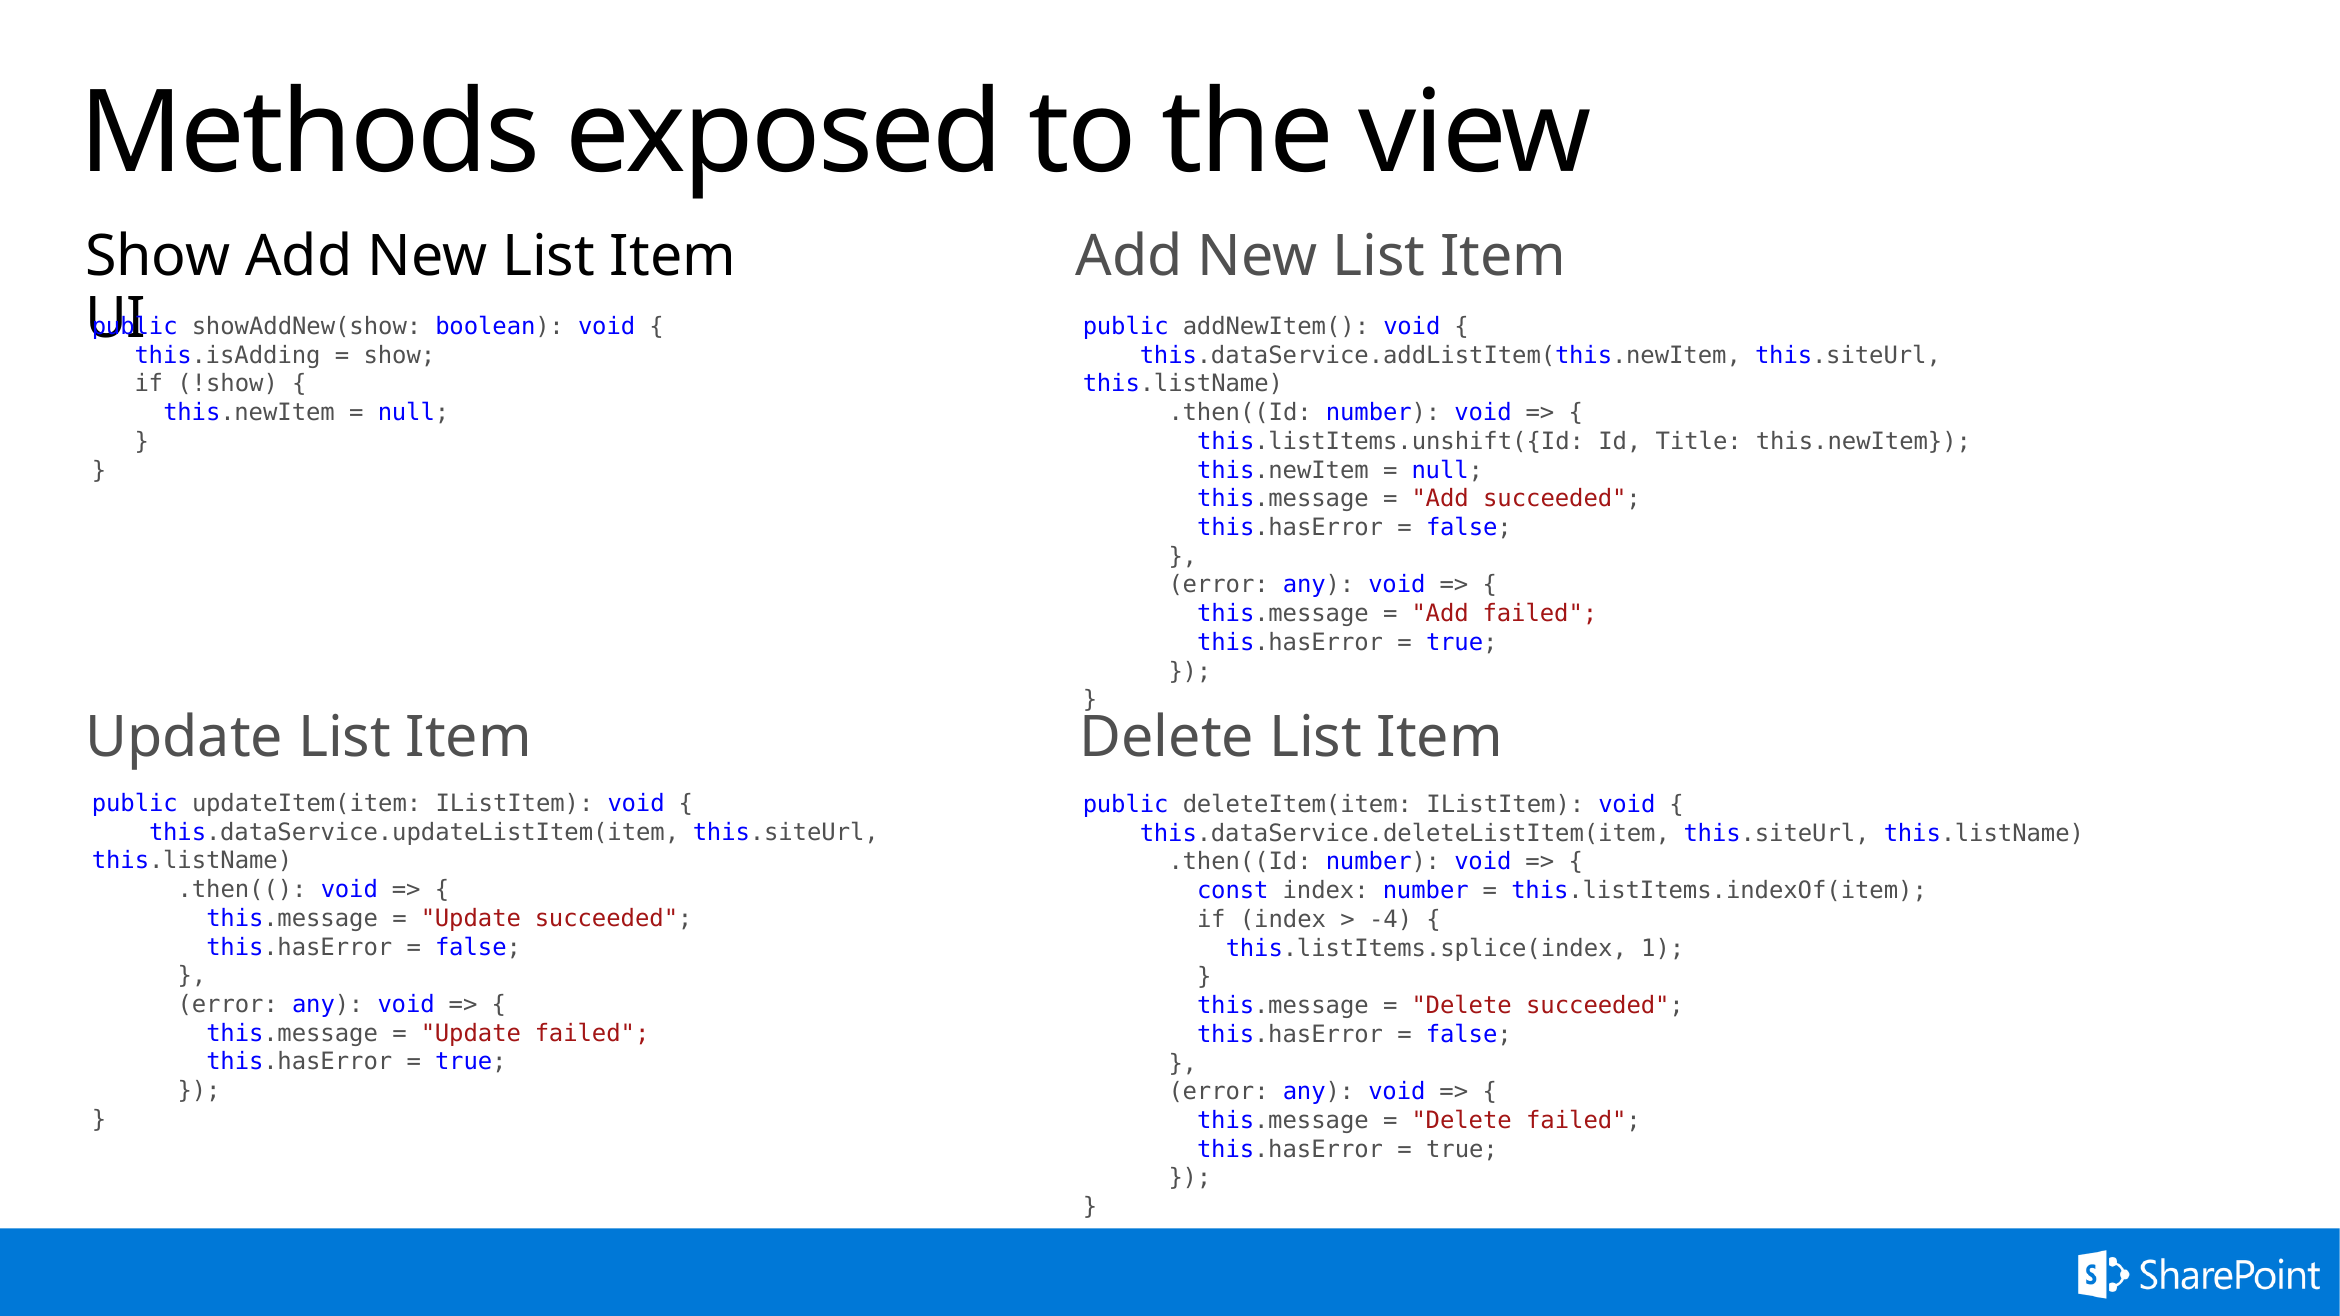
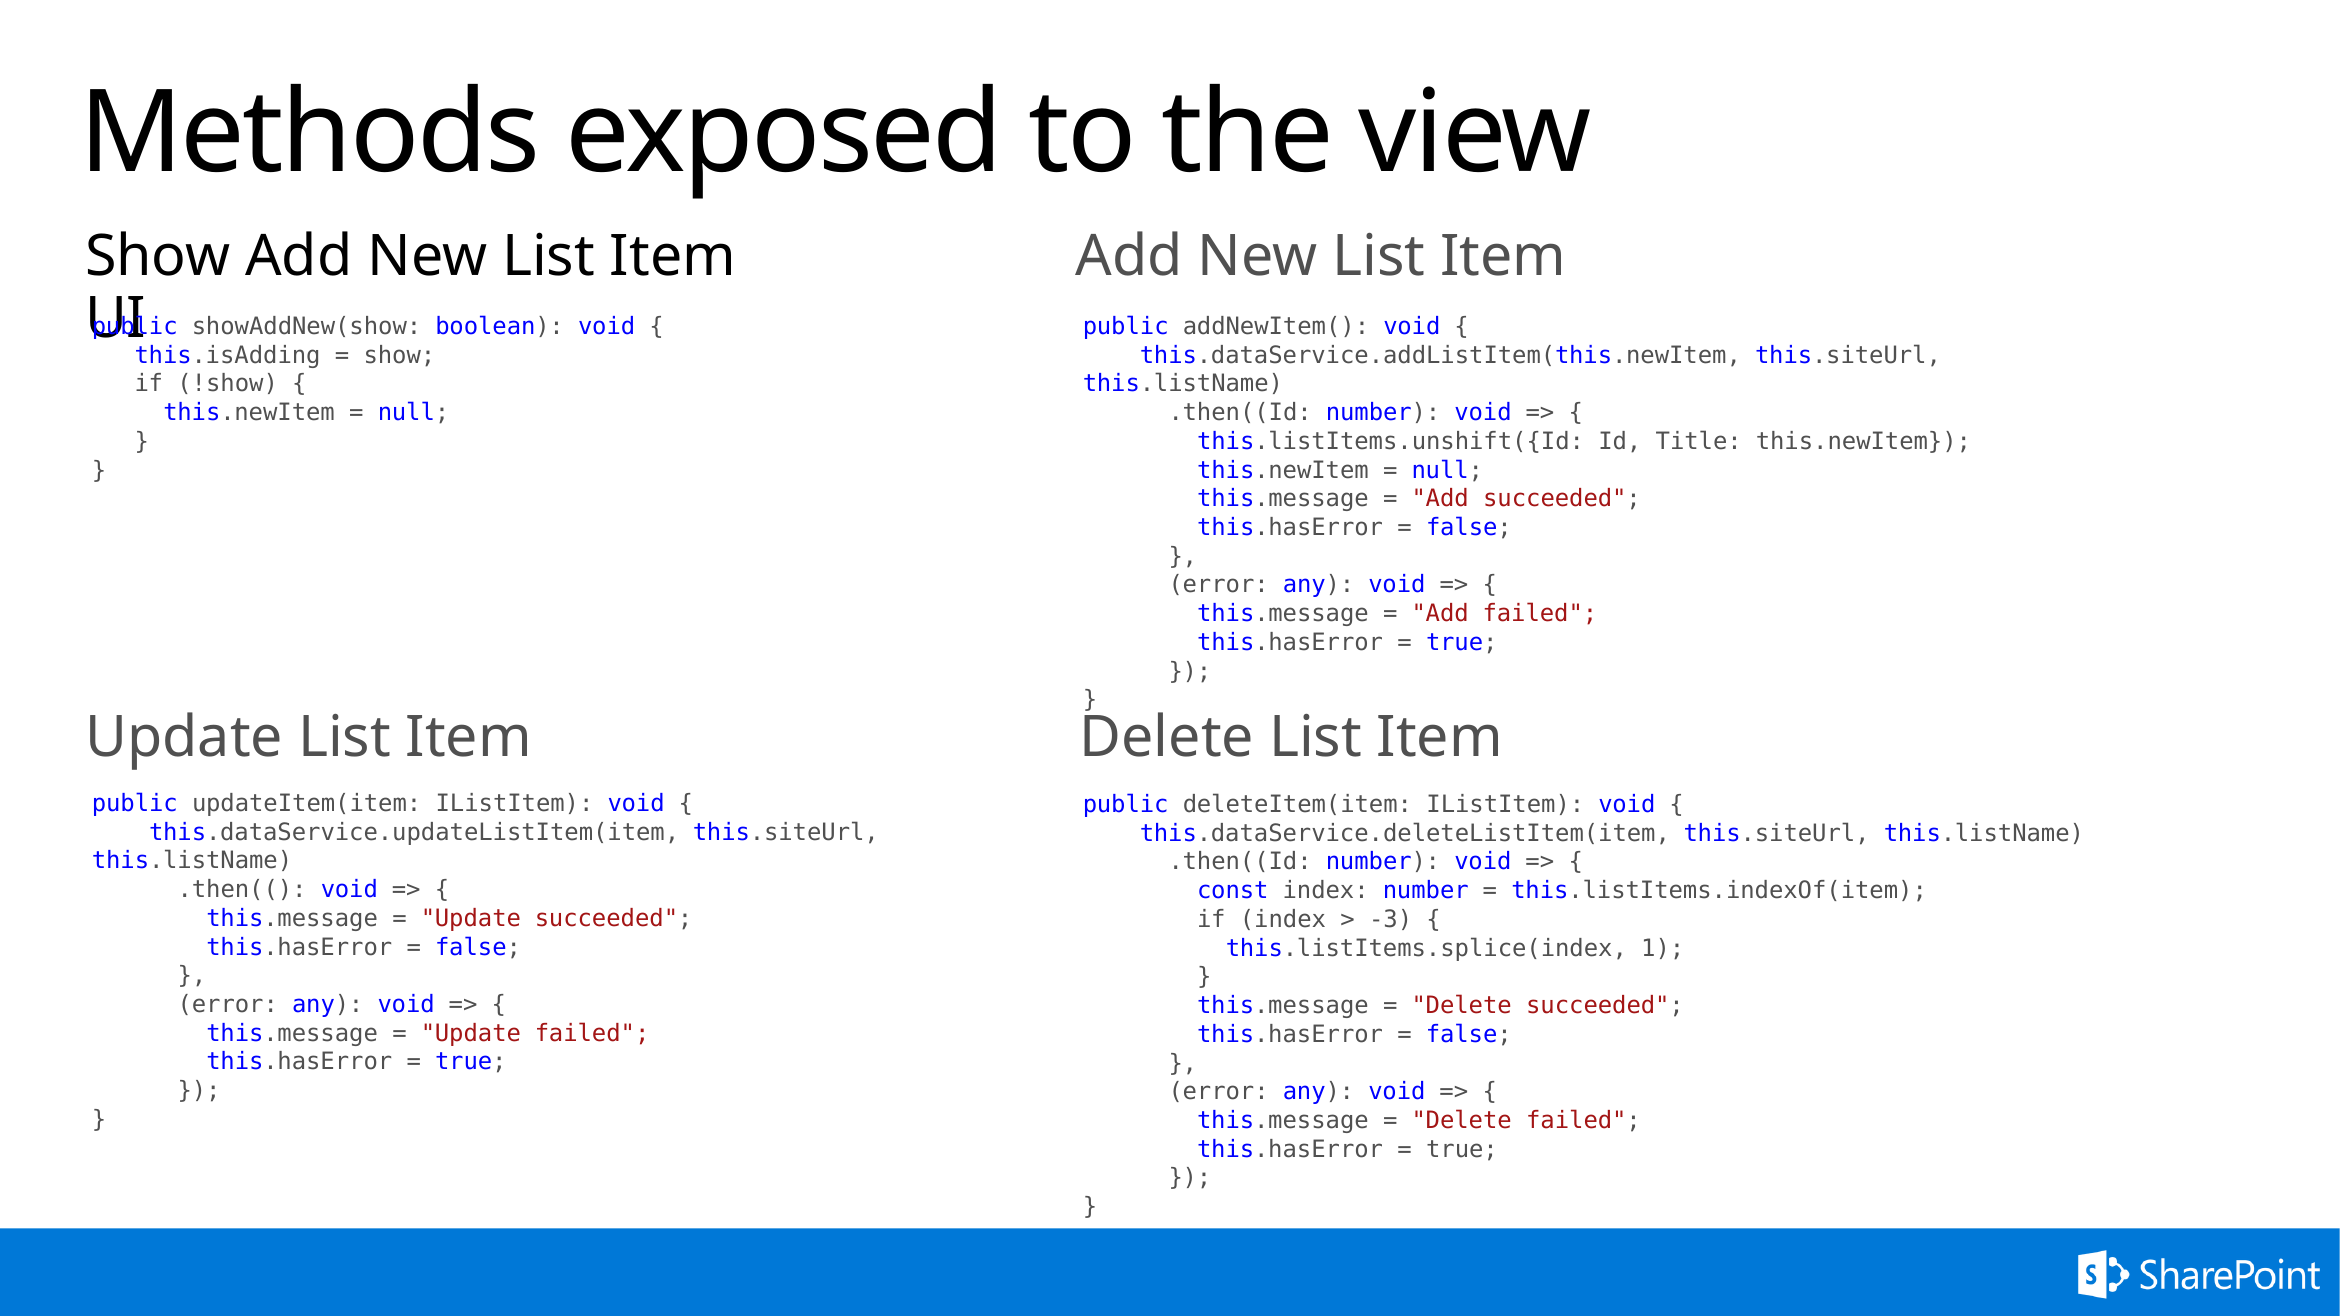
-4: -4 -> -3 (1391, 920)
